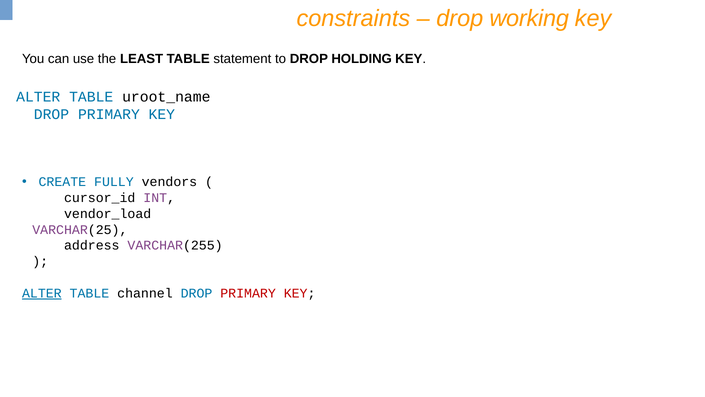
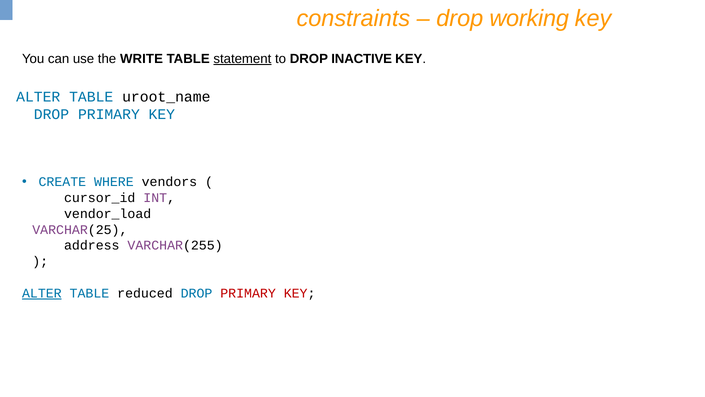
LEAST: LEAST -> WRITE (141, 59)
statement underline: none -> present (242, 59)
HOLDING: HOLDING -> INACTIVE (362, 59)
FULLY: FULLY -> WHERE (114, 182)
channel: channel -> reduced (145, 293)
